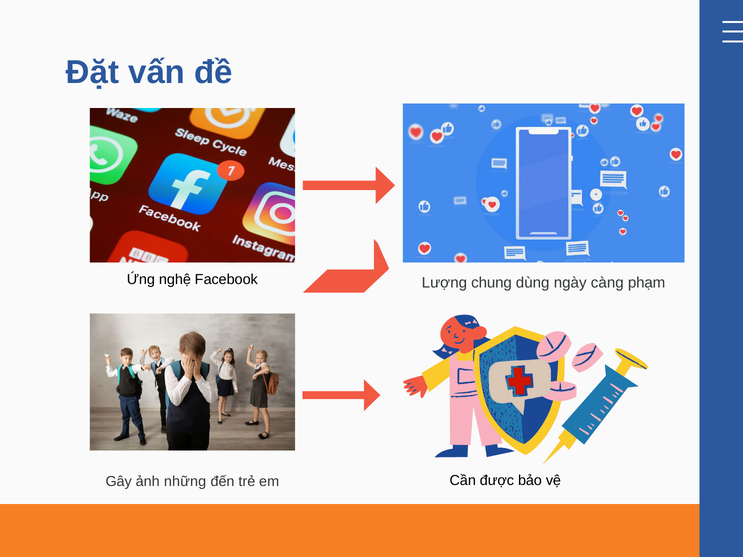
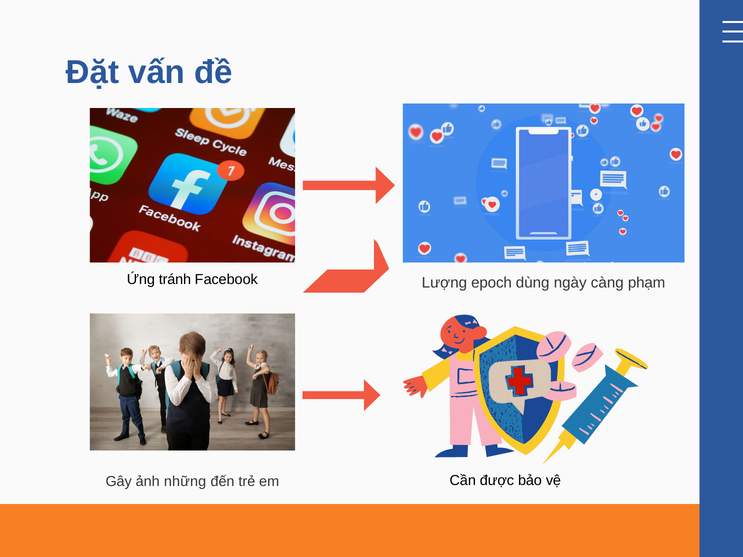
nghệ: nghệ -> tránh (175, 279)
chung: chung -> epoch (492, 283)
